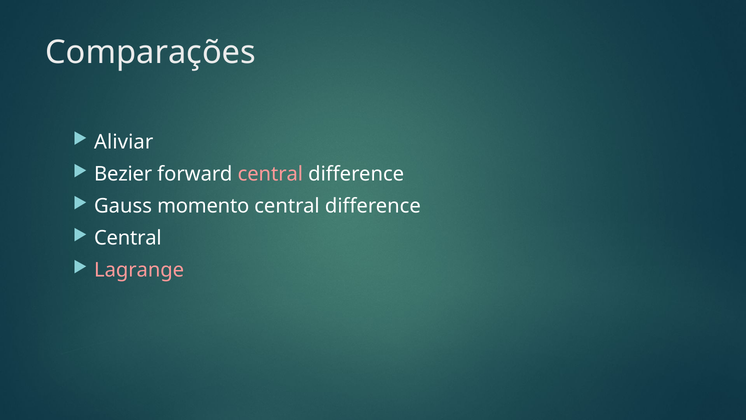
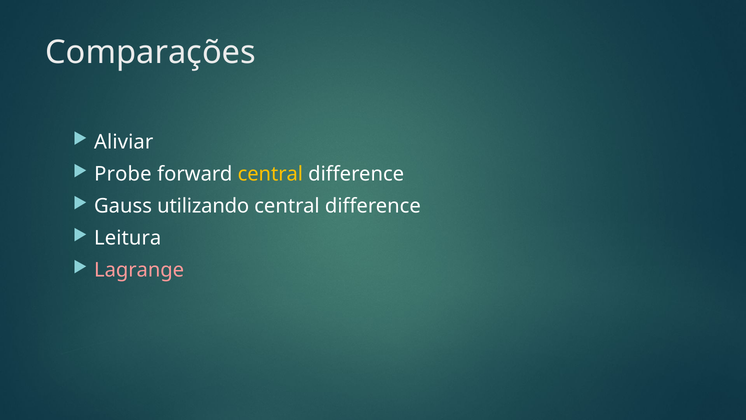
Bezier: Bezier -> Probe (123, 174)
central colour: pink -> yellow (270, 174)
momento: momento -> utilizando (203, 206)
Central: Central -> Leitura (128, 238)
